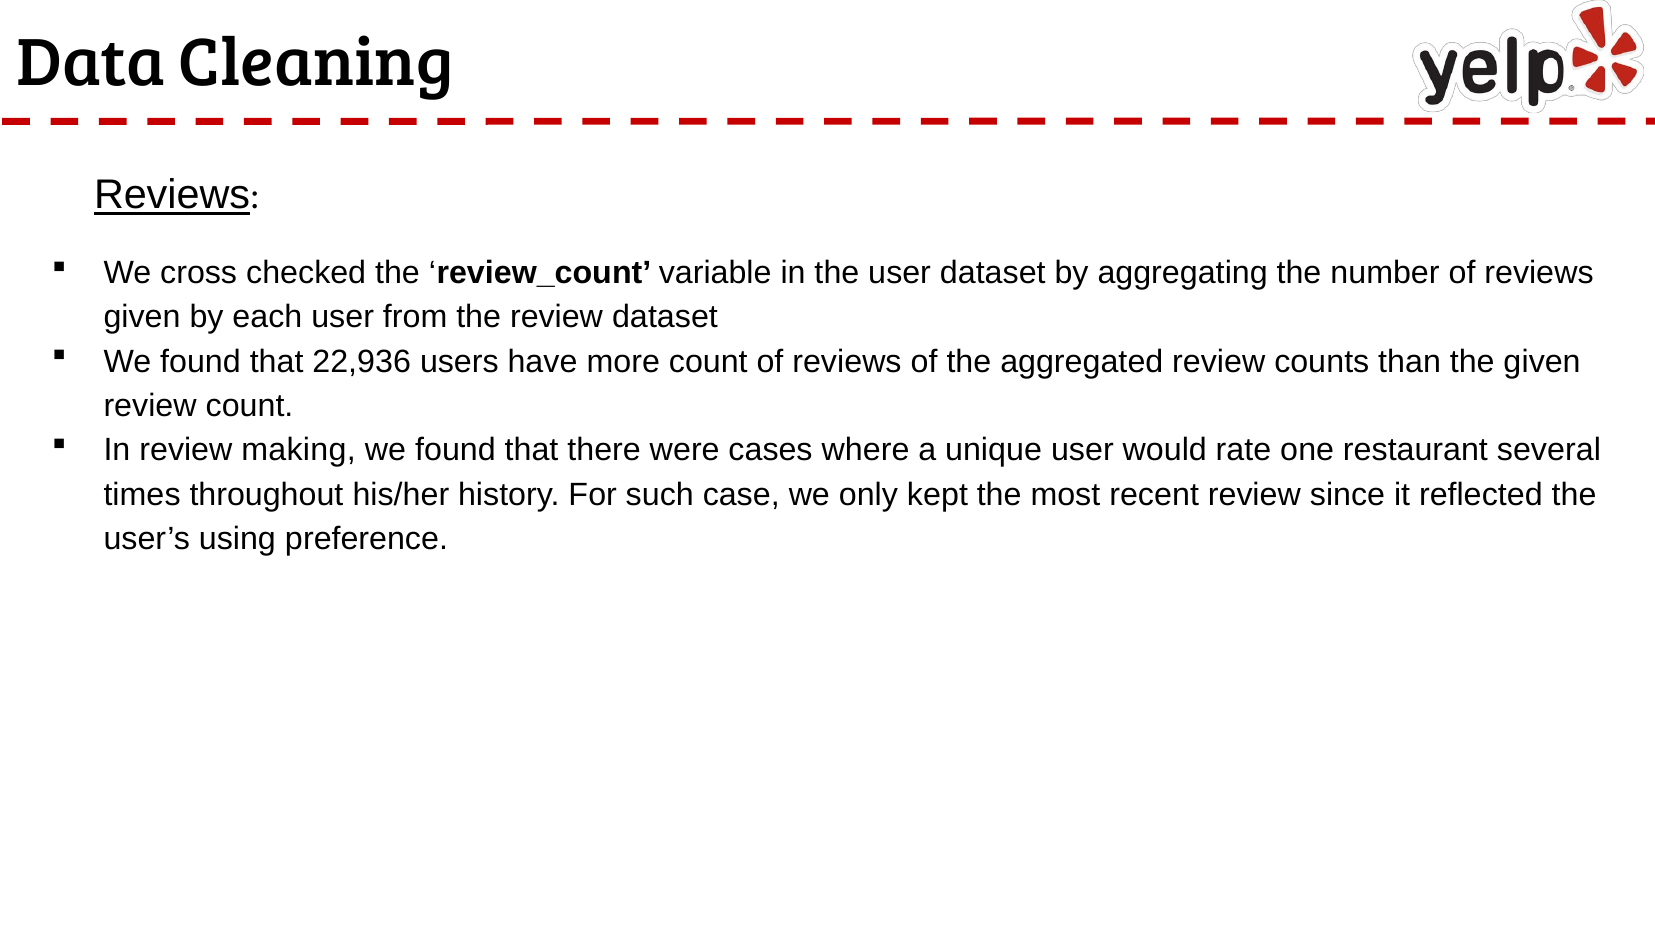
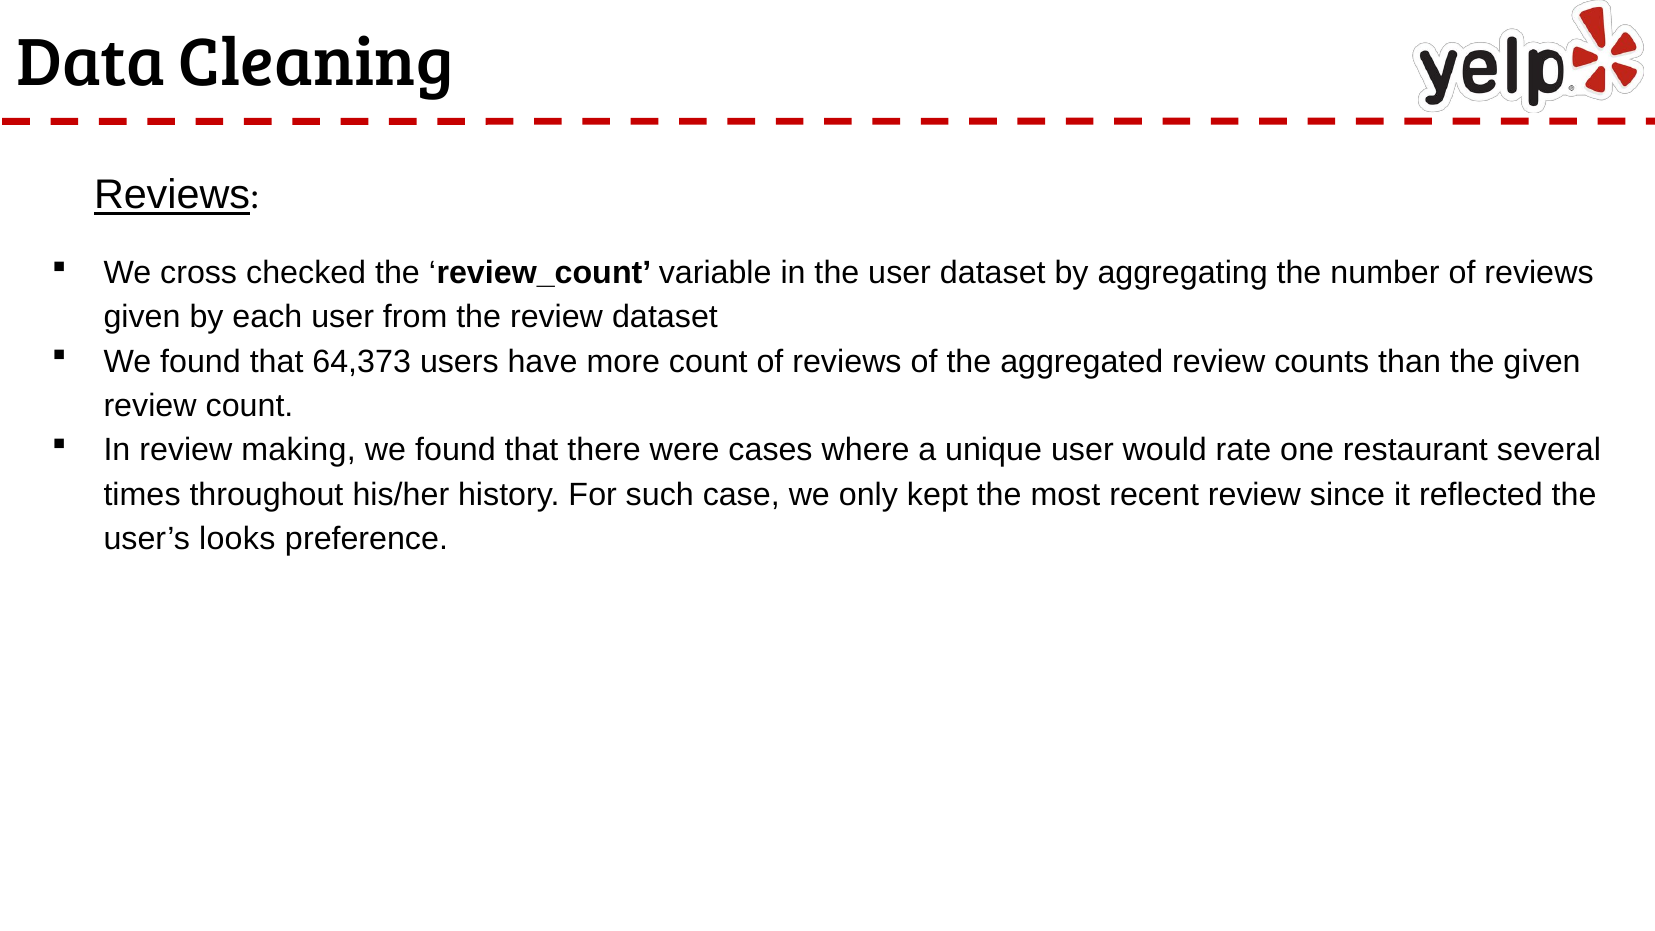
22,936: 22,936 -> 64,373 (362, 361)
using: using -> looks (237, 539)
